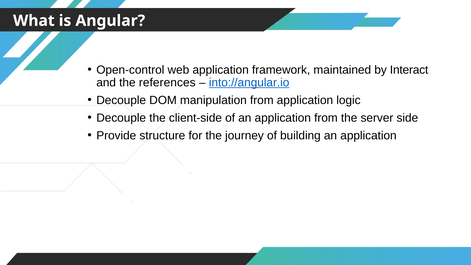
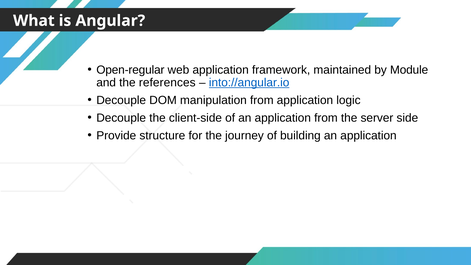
Open-control: Open-control -> Open-regular (130, 70)
Interact: Interact -> Module (409, 70)
